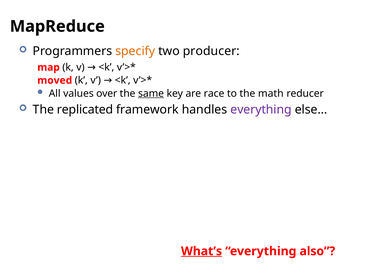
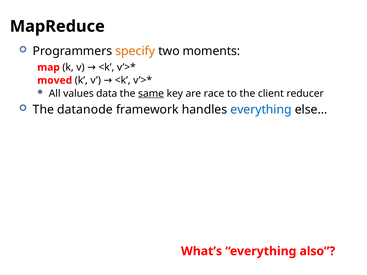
producer: producer -> moments (211, 51)
over: over -> data (107, 94)
math: math -> client (271, 94)
replicated: replicated -> datanode (85, 110)
everything colour: purple -> blue (261, 110)
What’s underline: present -> none (202, 251)
